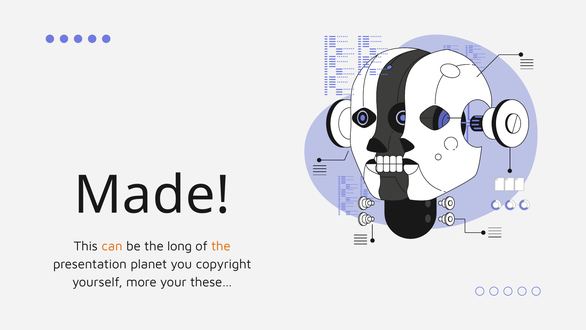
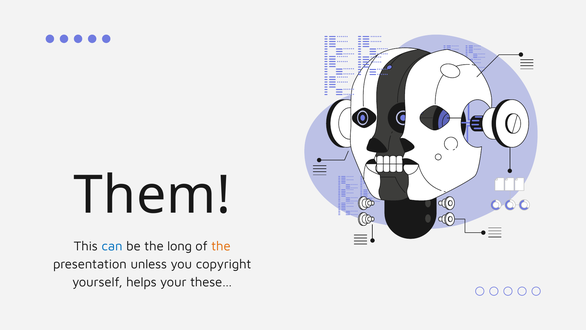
Made: Made -> Them (152, 195)
can colour: orange -> blue (112, 246)
planet: planet -> unless (149, 264)
more: more -> helps (141, 282)
